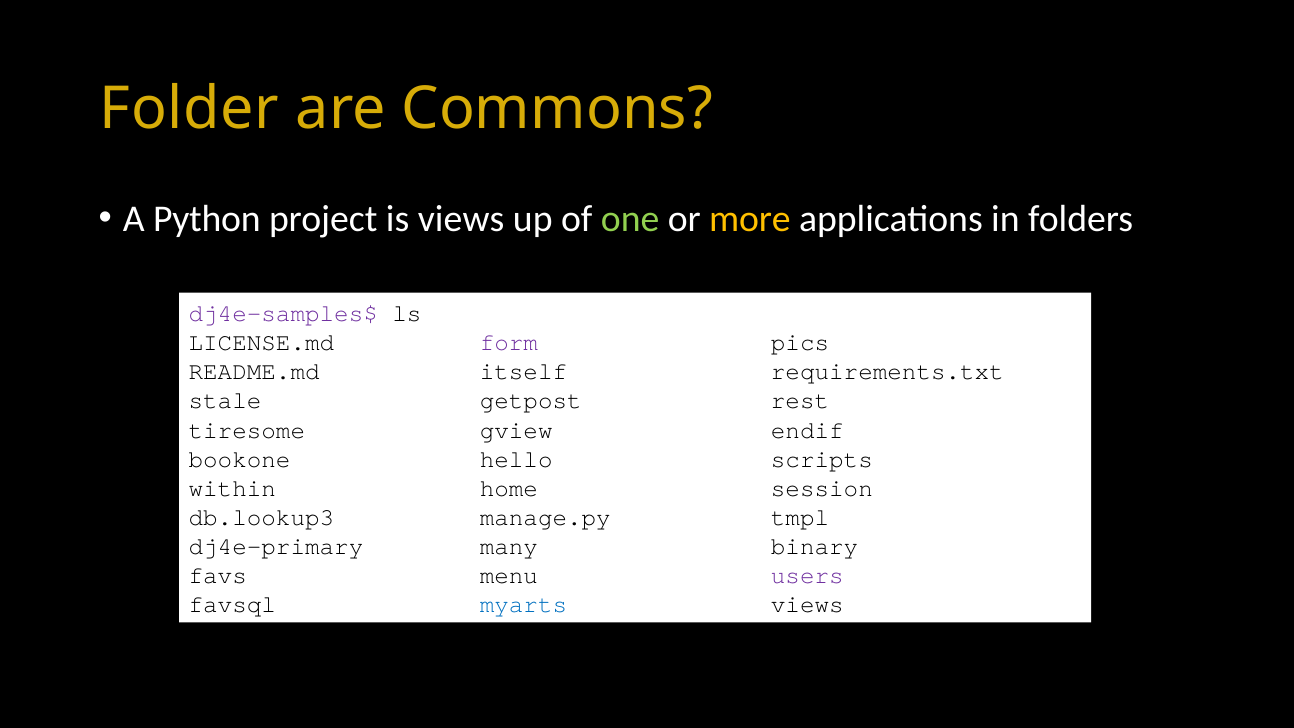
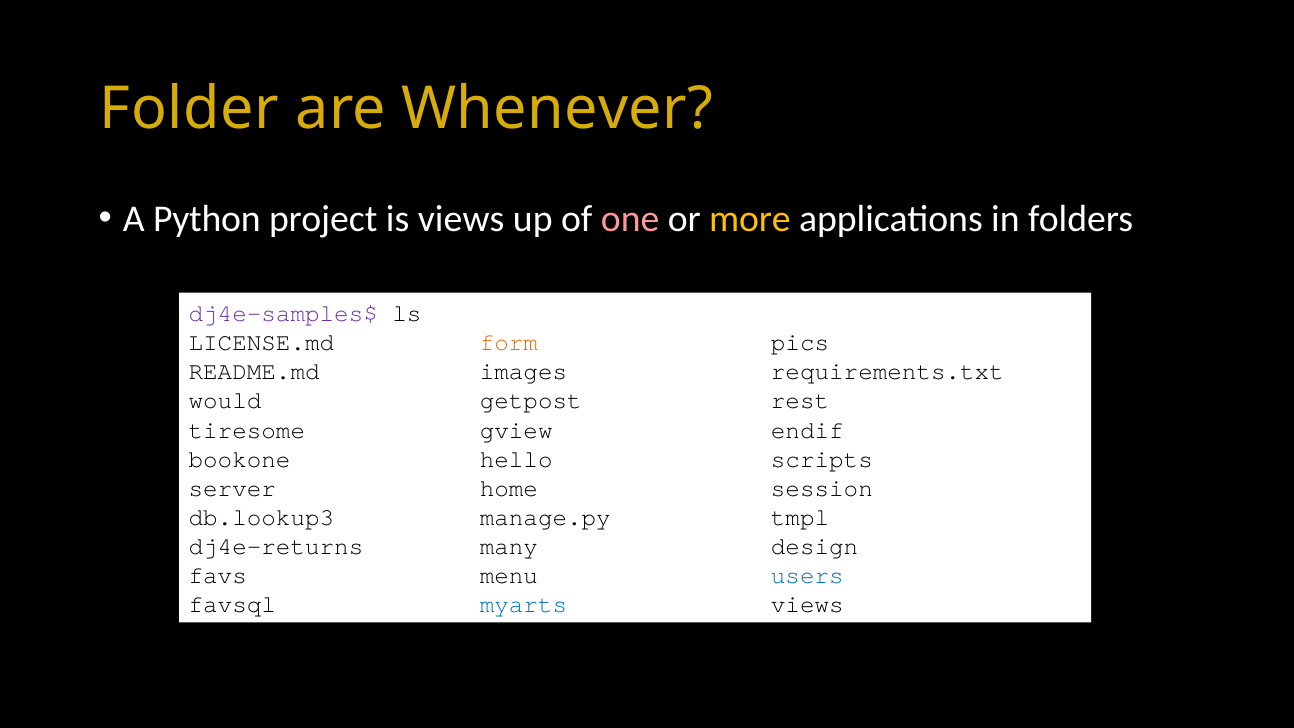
Commons: Commons -> Whenever (557, 109)
one colour: light green -> pink (630, 219)
form colour: purple -> orange (509, 343)
itself: itself -> images (523, 372)
stale: stale -> would (225, 401)
within: within -> server (232, 488)
dj4e-primary: dj4e-primary -> dj4e-returns (276, 546)
binary: binary -> design (815, 546)
users colour: purple -> blue (807, 576)
